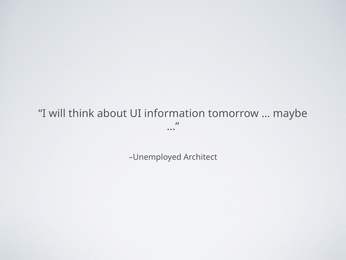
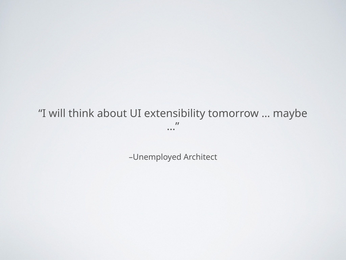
information: information -> extensibility (175, 113)
